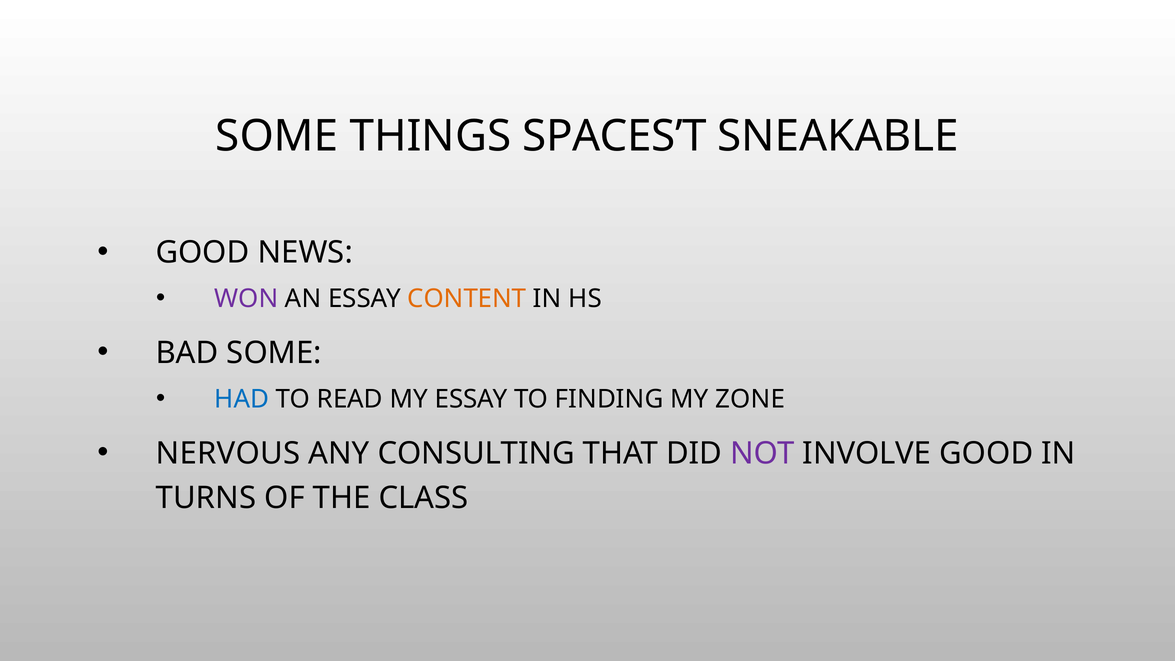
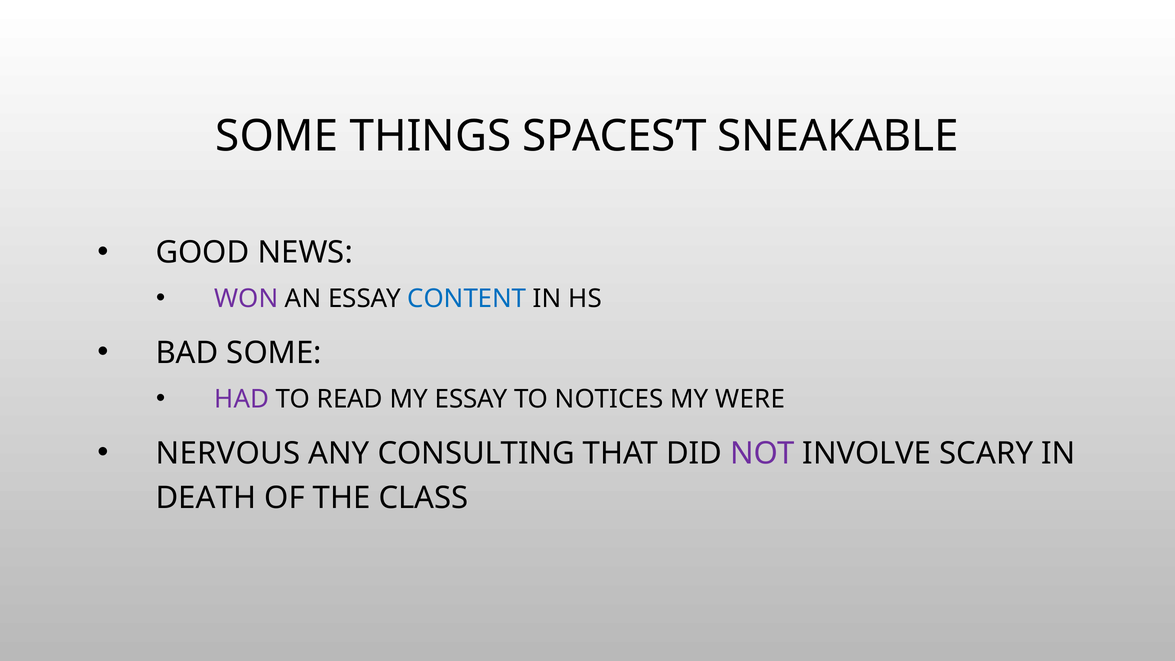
CONTENT colour: orange -> blue (467, 299)
HAD colour: blue -> purple (242, 399)
FINDING: FINDING -> NOTICES (609, 399)
ZONE: ZONE -> WERE (750, 399)
INVOLVE GOOD: GOOD -> SCARY (986, 453)
TURNS: TURNS -> DEATH (206, 498)
